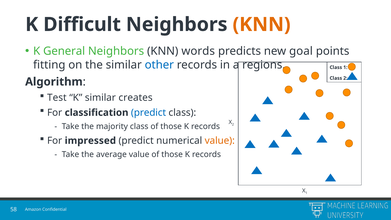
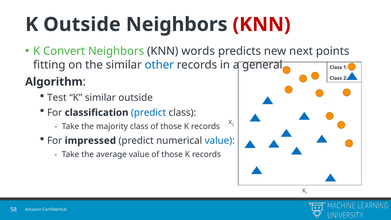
K Difficult: Difficult -> Outside (82, 24)
KNN colour: orange -> red (262, 24)
General: General -> Convert (64, 51)
goal: goal -> next (301, 51)
regions: regions -> general (264, 65)
similar creates: creates -> outside (136, 98)
value colour: orange -> blue (220, 141)
